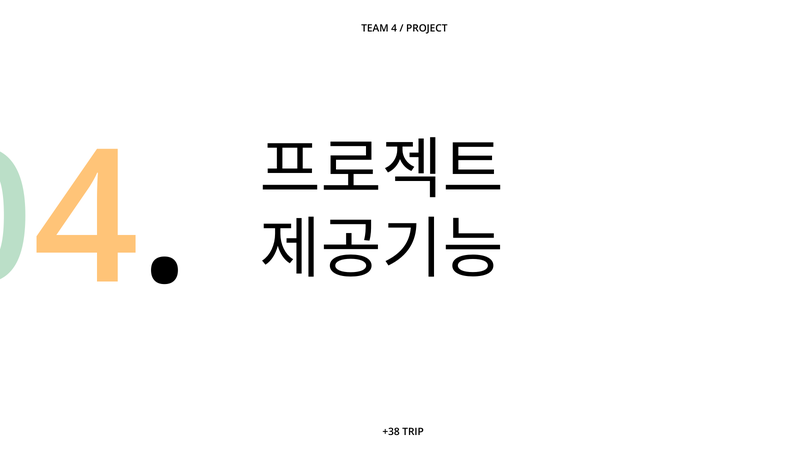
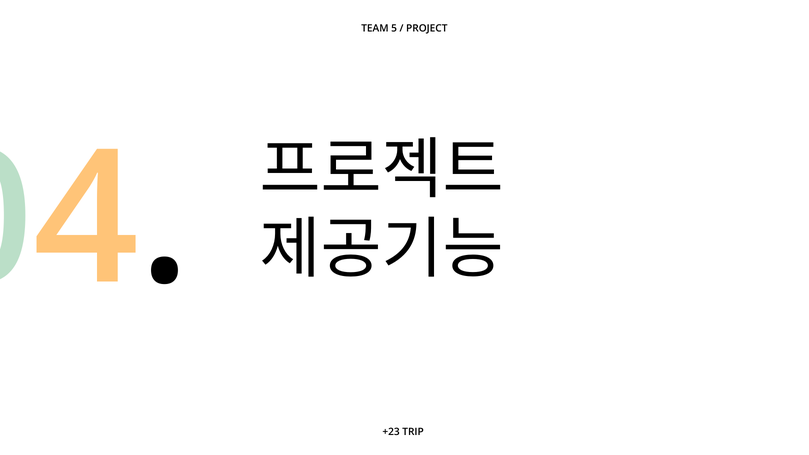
4: 4 -> 5 (394, 29)
+38: +38 -> +23 (391, 432)
